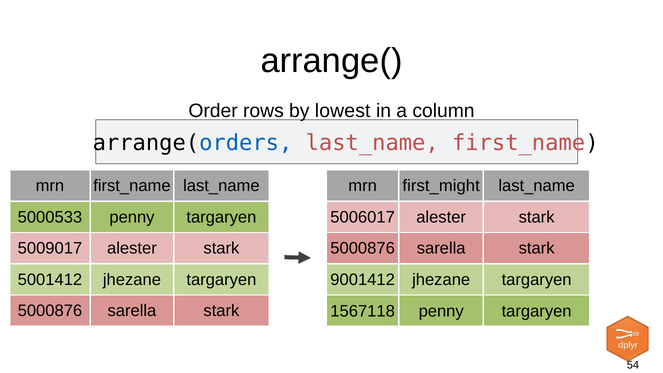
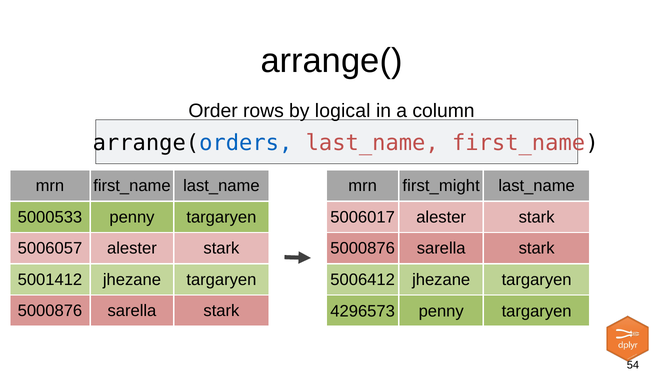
lowest: lowest -> logical (343, 111)
5009017: 5009017 -> 5006057 (50, 248)
9001412: 9001412 -> 5006412 (363, 280)
1567118: 1567118 -> 4296573 (363, 311)
